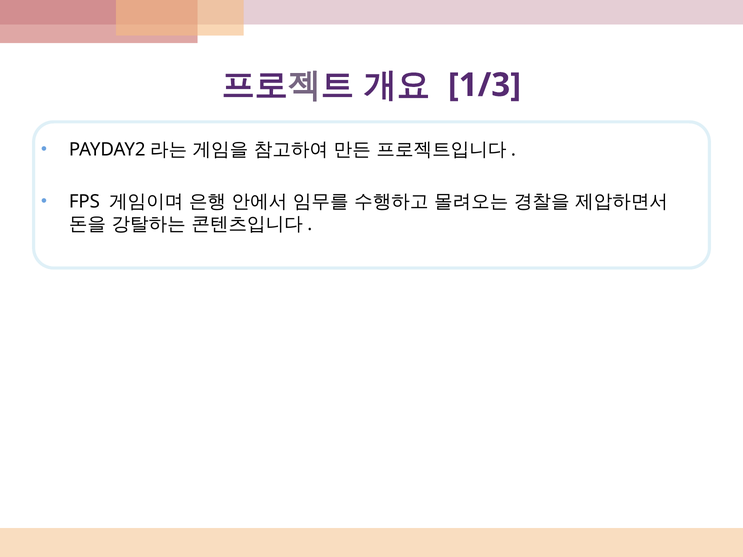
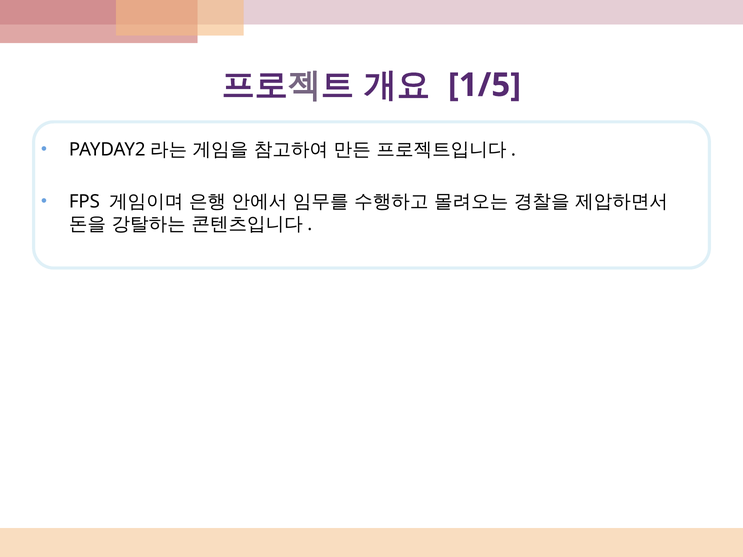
1/3: 1/3 -> 1/5 (484, 85)
